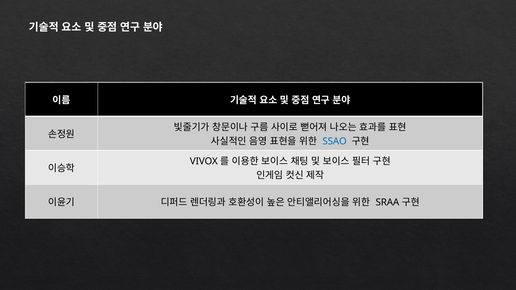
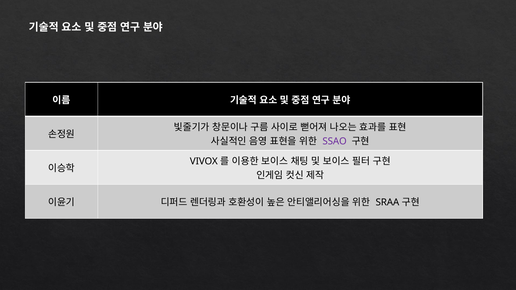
SSAO colour: blue -> purple (335, 141)
